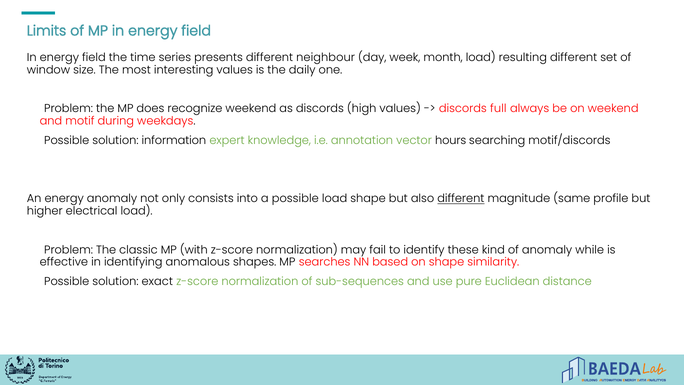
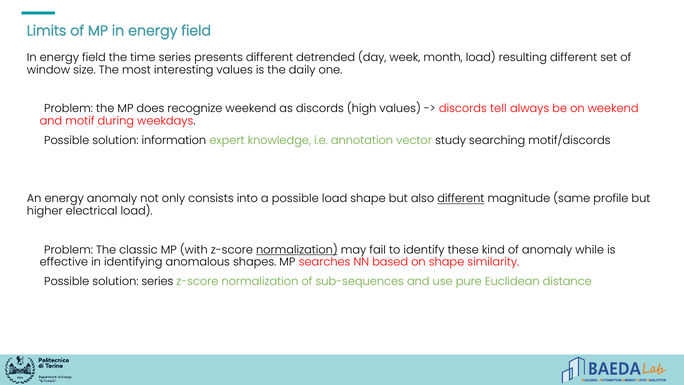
neighbour: neighbour -> detrended (326, 57)
full: full -> tell (498, 109)
hours: hours -> study (451, 140)
normalization underline: none -> present (297, 250)
solution exact: exact -> series (157, 281)
